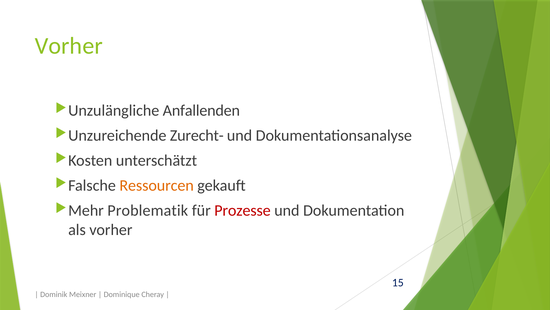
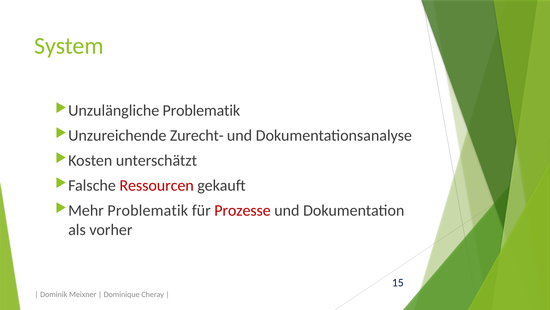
Vorher: Vorher -> System (69, 46)
Anfallenden: Anfallenden -> Problematik (201, 110)
Ressourcen colour: orange -> red (157, 185)
